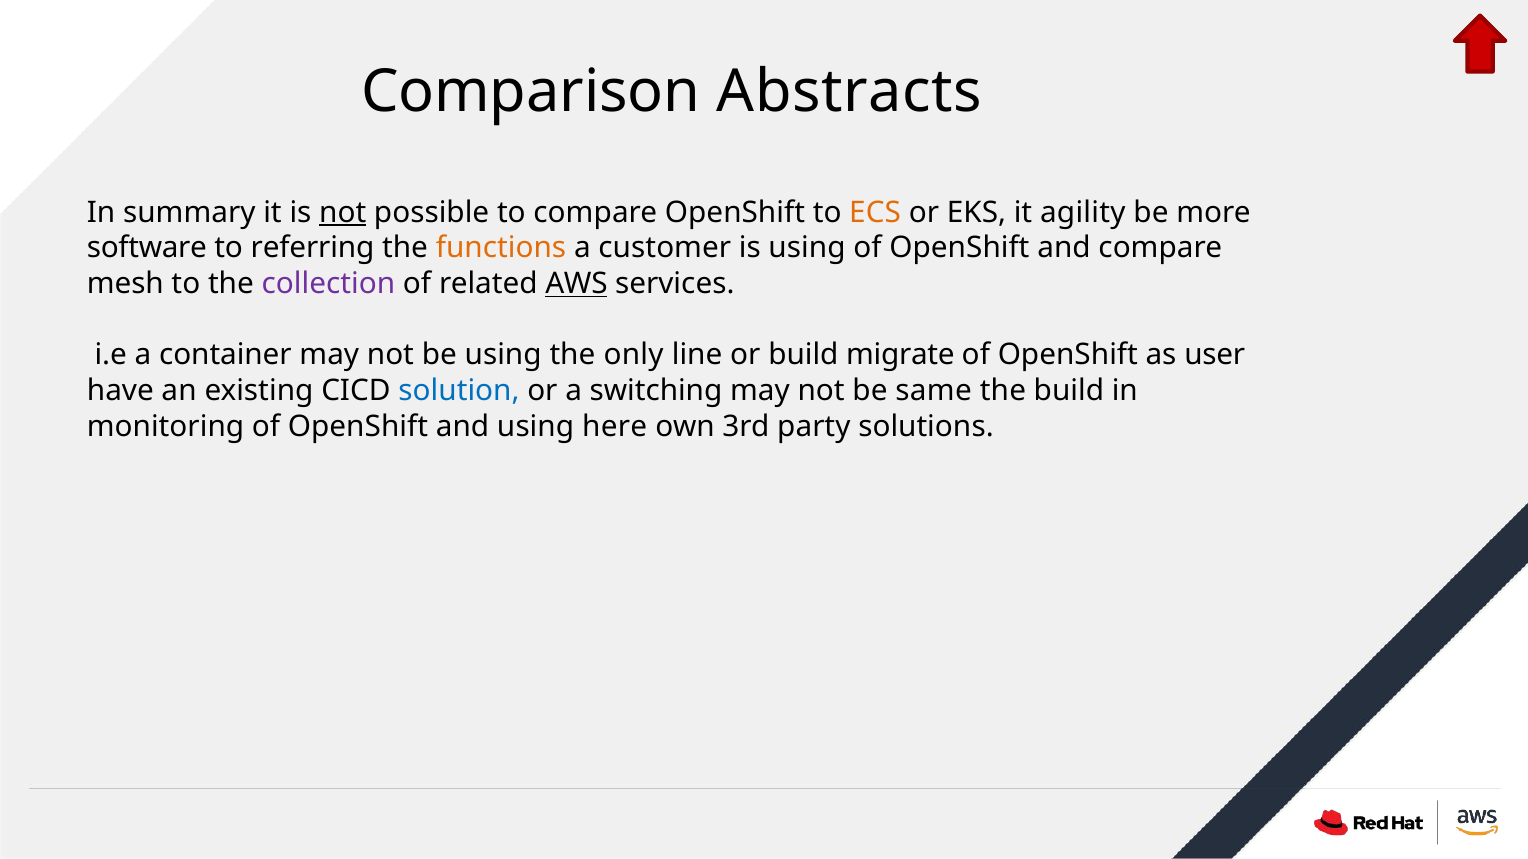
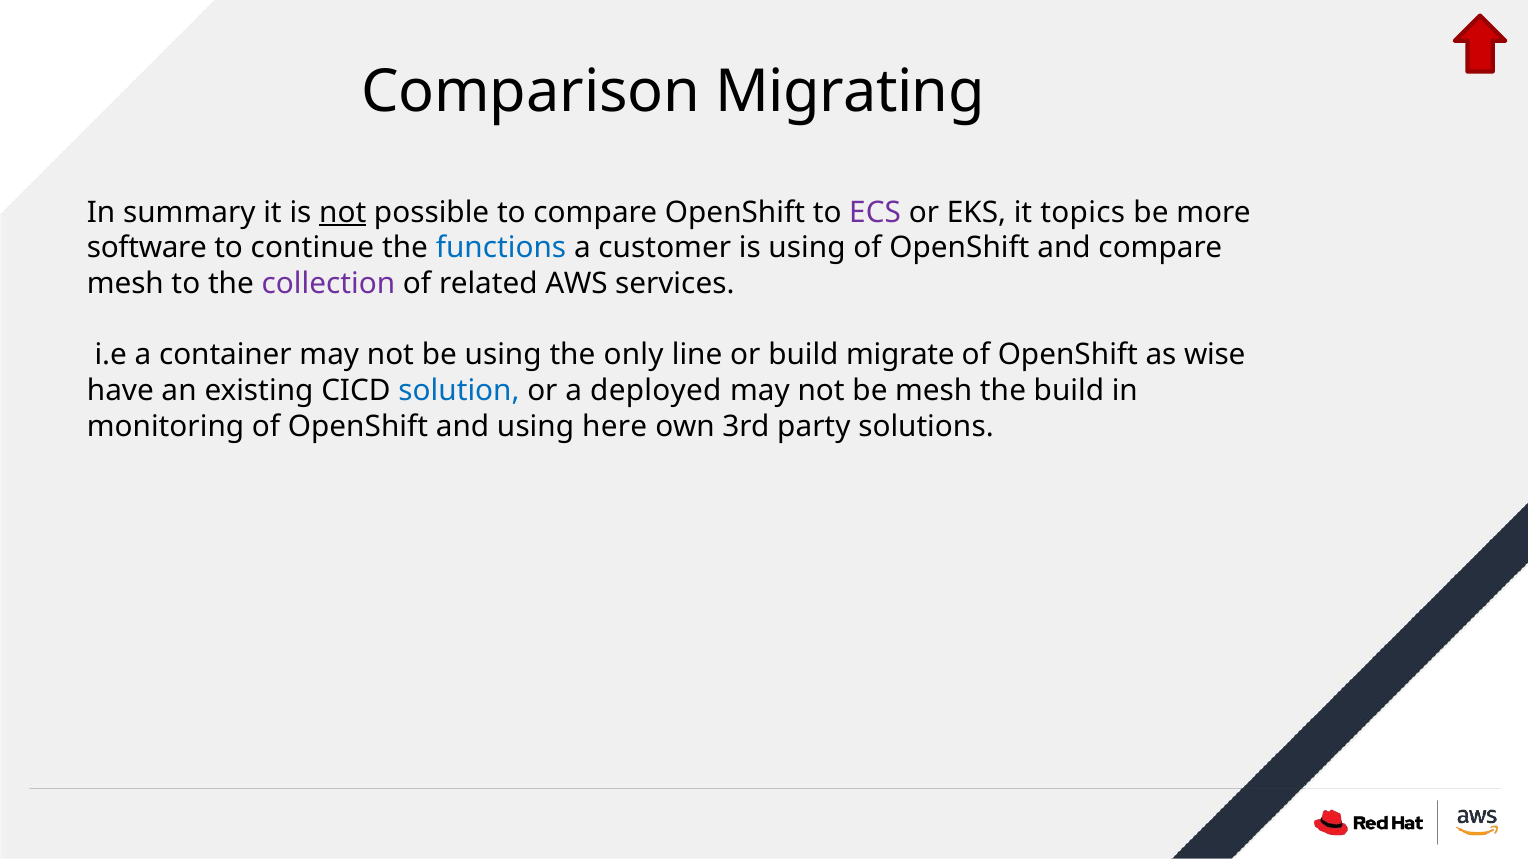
Abstracts: Abstracts -> Migrating (850, 92)
ECS colour: orange -> purple (875, 213)
agility: agility -> topics (1083, 213)
referring: referring -> continue (312, 248)
functions colour: orange -> blue (501, 248)
AWS underline: present -> none (576, 284)
user: user -> wise (1215, 355)
switching: switching -> deployed (656, 391)
be same: same -> mesh (934, 391)
